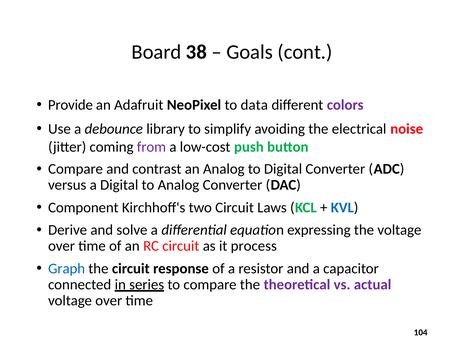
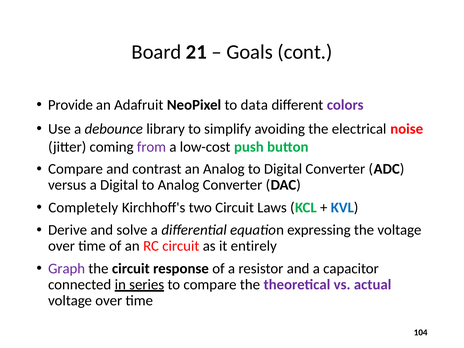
38: 38 -> 21 (196, 52)
Component: Component -> Completely (83, 208)
process: process -> entirely (254, 246)
Graph colour: blue -> purple (67, 268)
